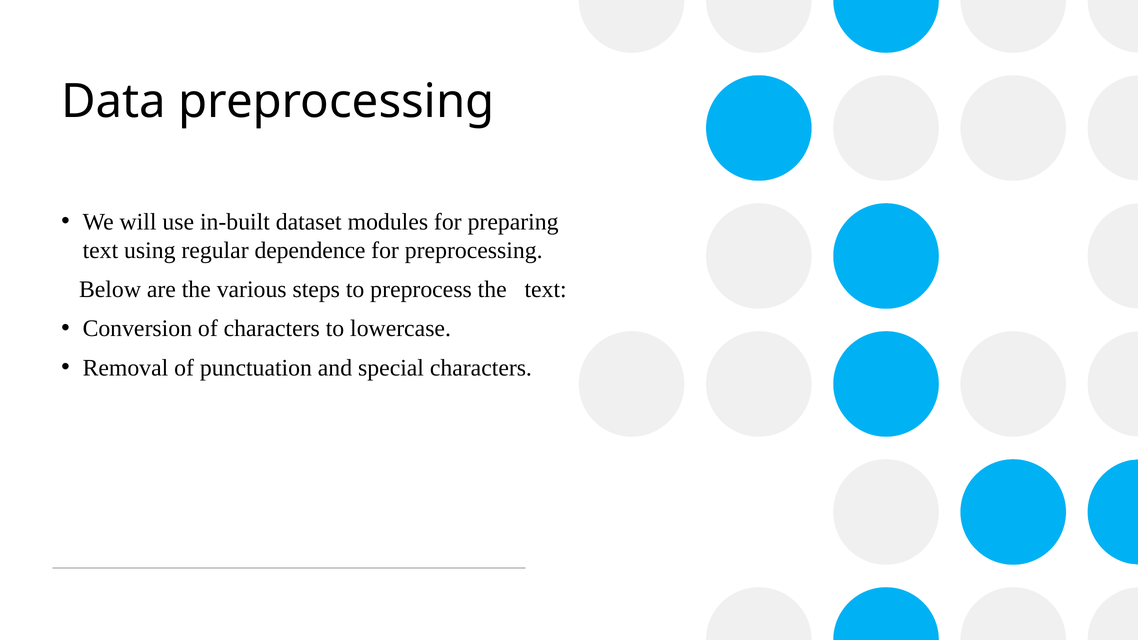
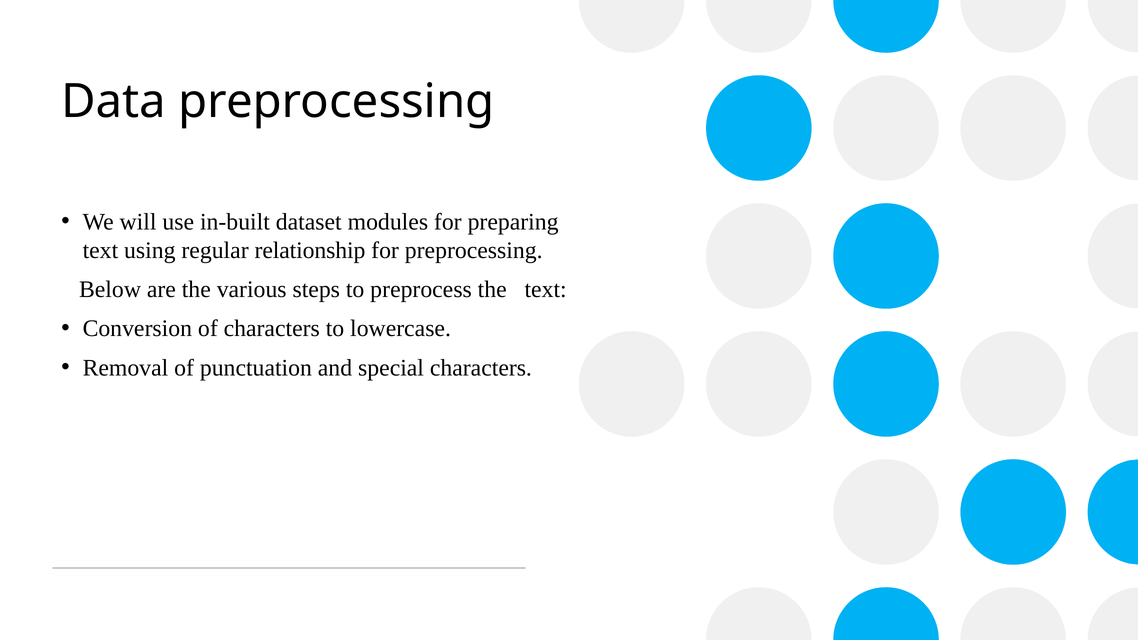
dependence: dependence -> relationship (310, 250)
